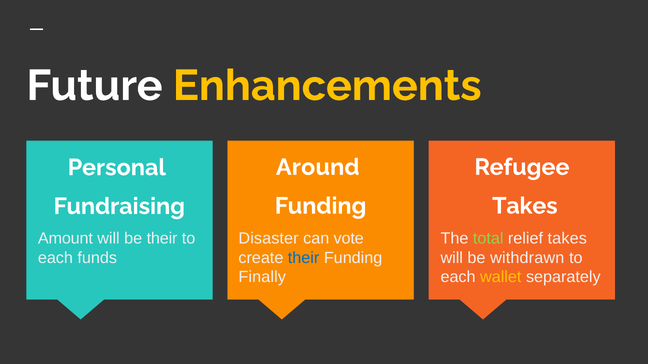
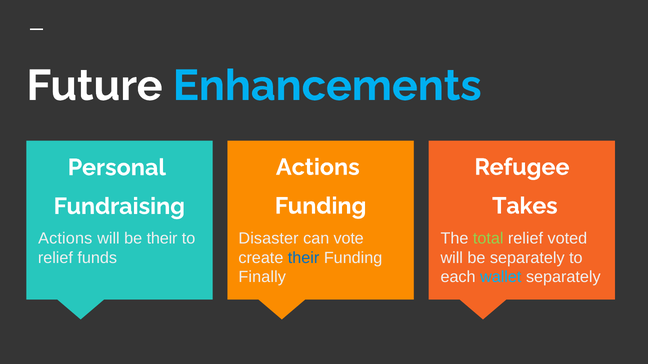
Enhancements colour: yellow -> light blue (327, 86)
Around: Around -> Actions (318, 167)
Amount: Amount -> Actions (65, 239)
relief takes: takes -> voted (567, 239)
each: each -> relief (55, 258)
be withdrawn: withdrawn -> separately (527, 258)
wallet colour: yellow -> light blue (501, 278)
